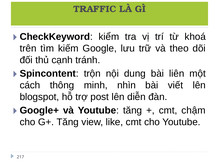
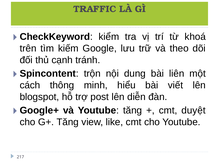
nhìn: nhìn -> hiểu (126, 85)
chậm: chậm -> duyệt (194, 111)
